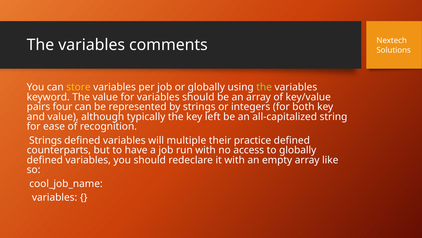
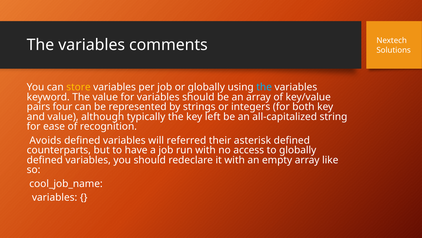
the colour: light green -> light blue (264, 87)
Strings: Strings -> Avoids (45, 140)
multiple: multiple -> referred (186, 140)
practice: practice -> asterisk (252, 140)
